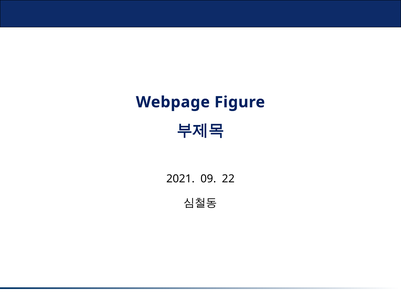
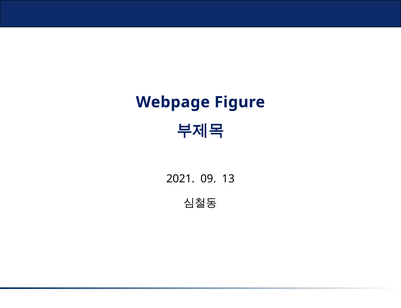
22: 22 -> 13 (228, 179)
